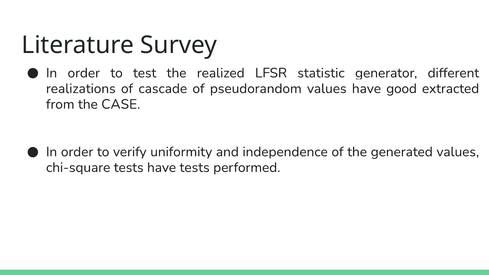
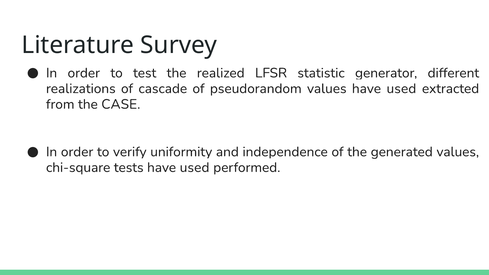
values have good: good -> used (401, 89)
tests have tests: tests -> used (195, 167)
